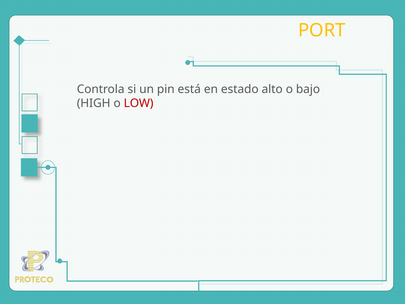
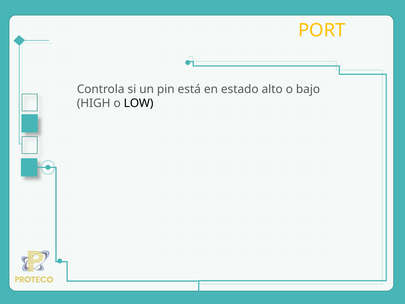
LOW colour: red -> black (139, 103)
